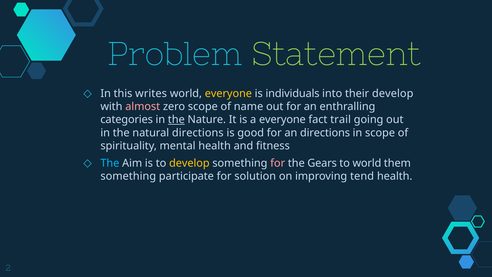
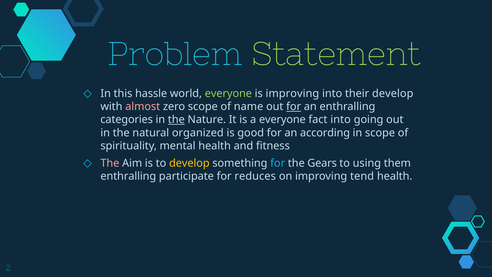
writes: writes -> hassle (151, 93)
everyone colour: yellow -> light green (228, 93)
is individuals: individuals -> improving (292, 93)
for underline: none -> present (294, 106)
fact trail: trail -> into (341, 120)
natural directions: directions -> organized (198, 133)
an directions: directions -> according (325, 133)
The colour: light blue -> pink (110, 163)
for colour: pink -> light blue (278, 163)
to world: world -> using (367, 163)
something: something -> enthralling (128, 176)
solution: solution -> reduces (255, 176)
